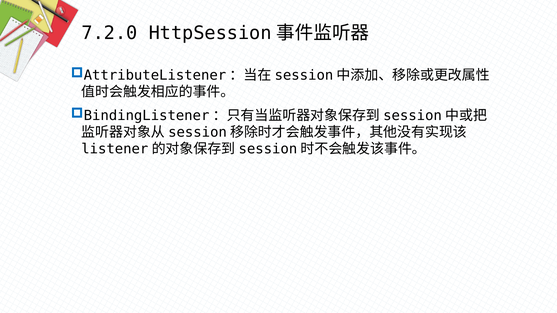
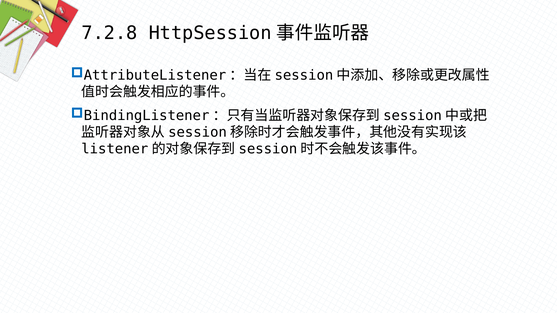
7.2.0: 7.2.0 -> 7.2.8 (110, 33)
